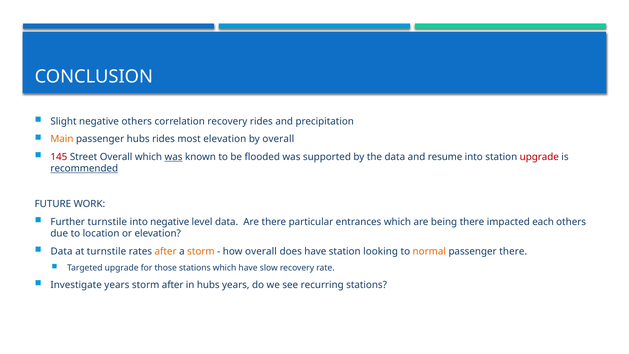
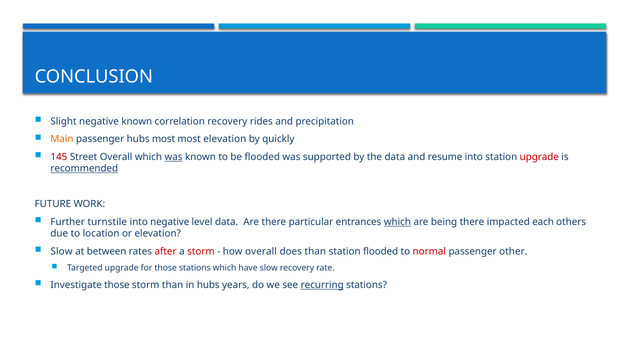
negative others: others -> known (137, 121)
hubs rides: rides -> most (164, 139)
by overall: overall -> quickly (278, 139)
which underline: none -> present (397, 222)
Data: Data -> Slow (62, 251)
at turnstile: turnstile -> between (107, 251)
after colour: orange -> red (166, 251)
storm colour: orange -> red (201, 251)
does have: have -> than (315, 251)
station looking: looking -> flooded (381, 251)
normal colour: orange -> red (429, 251)
passenger there: there -> other (513, 251)
Investigate years: years -> those (117, 285)
storm after: after -> than (173, 285)
recurring underline: none -> present (322, 285)
